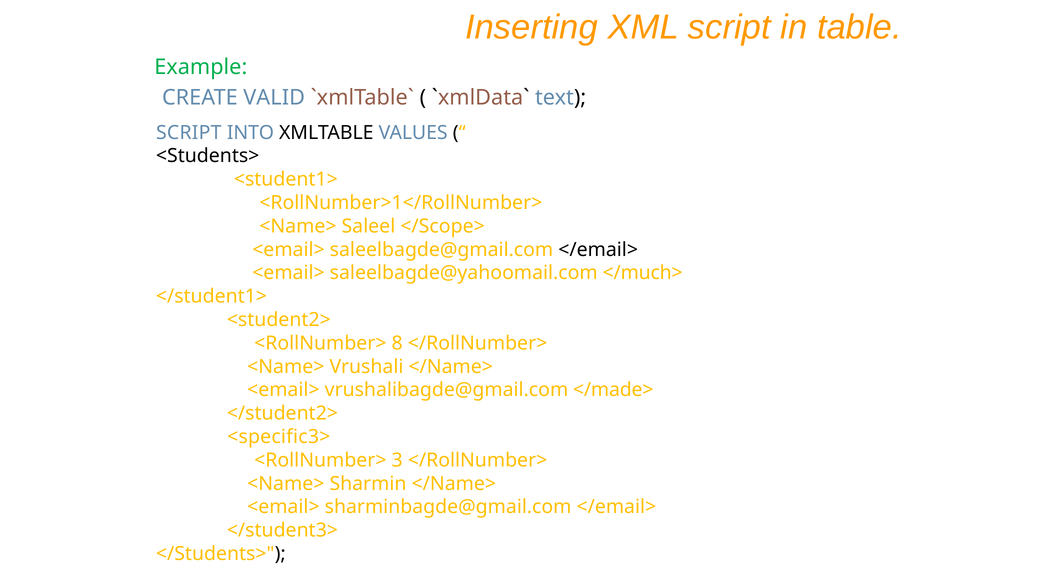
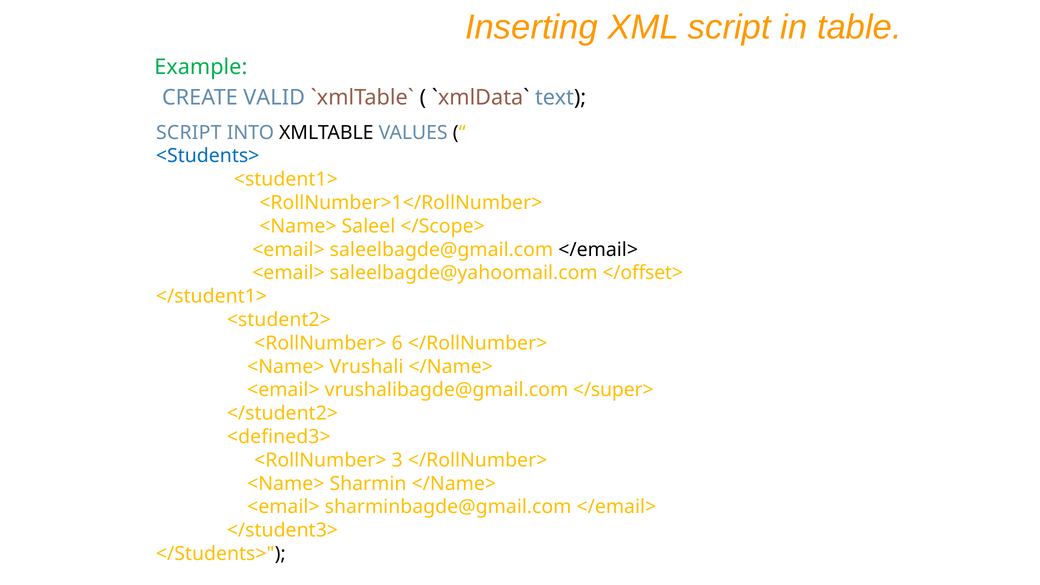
<Students> colour: black -> blue (208, 156)
</much>: </much> -> </offset> (643, 273)
8: 8 -> 6 (397, 343)
</made>: </made> -> </super> (613, 390)
<specific3>: <specific3> -> <defined3> (279, 437)
